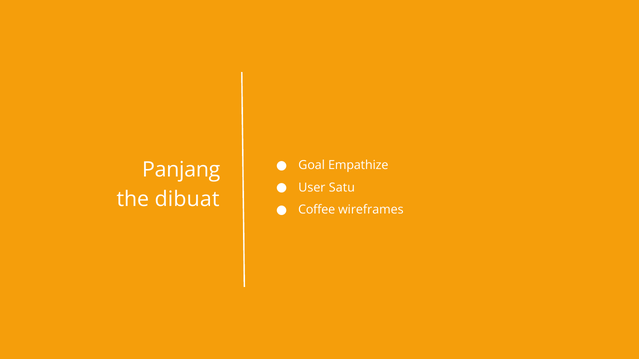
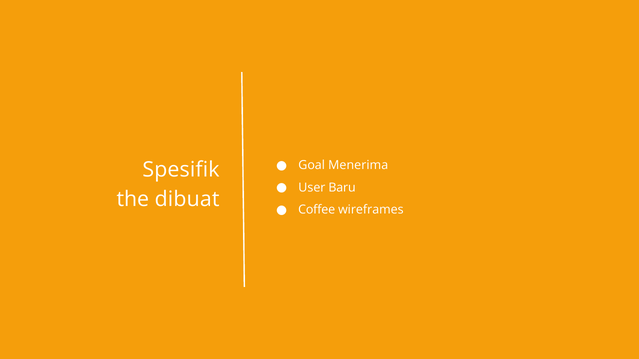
Empathize: Empathize -> Menerima (358, 165)
Panjang: Panjang -> Spesifik (181, 170)
Satu: Satu -> Baru (342, 188)
